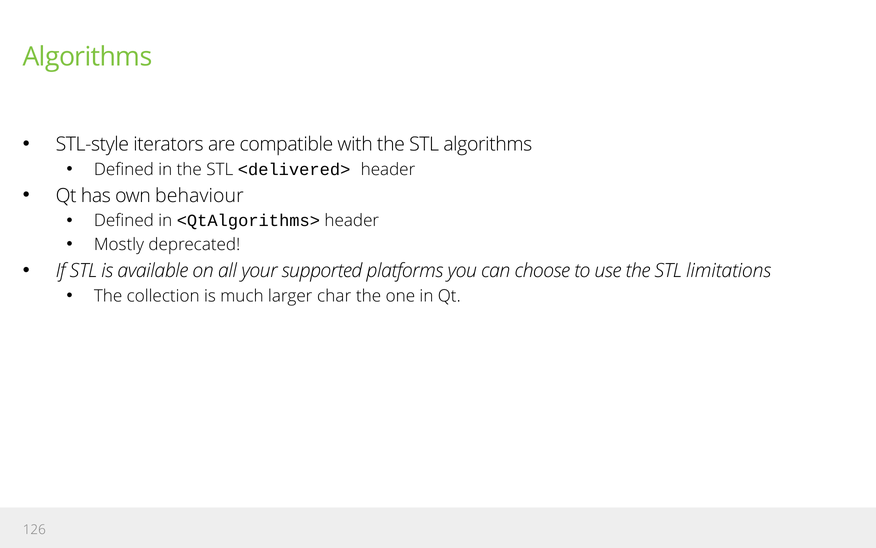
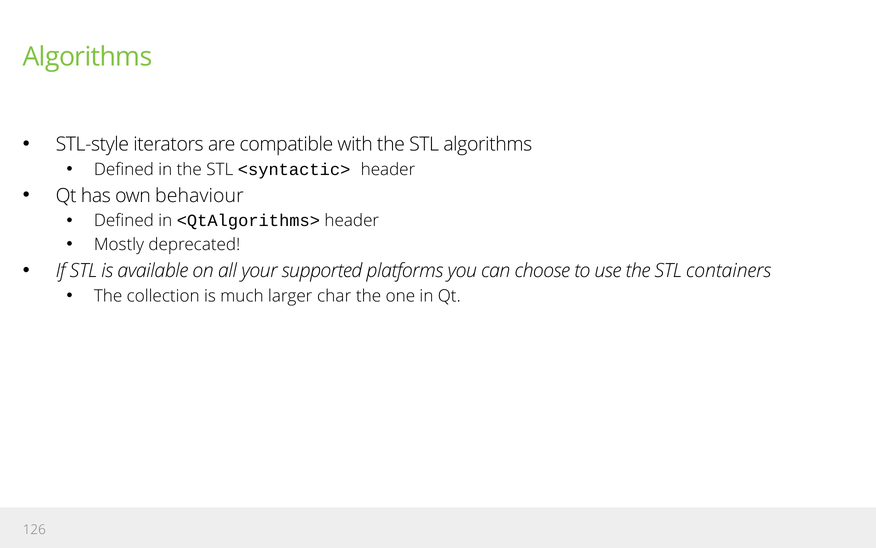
<delivered>: <delivered> -> <syntactic> (294, 170)
limitations: limitations -> containers (729, 270)
